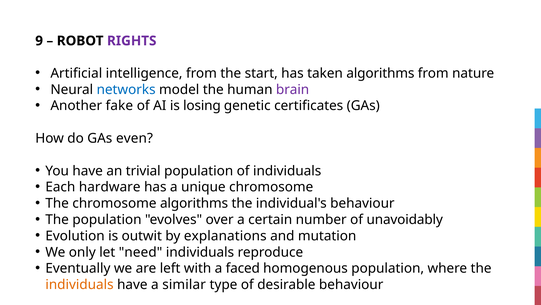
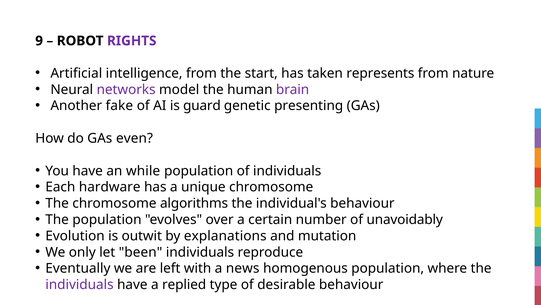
taken algorithms: algorithms -> represents (380, 73)
networks colour: blue -> purple (126, 89)
losing: losing -> guard (202, 106)
certificates: certificates -> presenting (309, 106)
trivial: trivial -> while (143, 170)
need: need -> been (141, 252)
faced: faced -> news (243, 268)
individuals colour: orange -> purple (79, 284)
similar: similar -> replied (184, 284)
